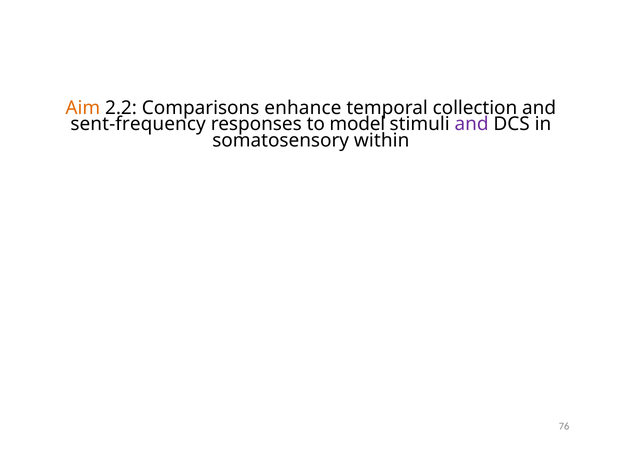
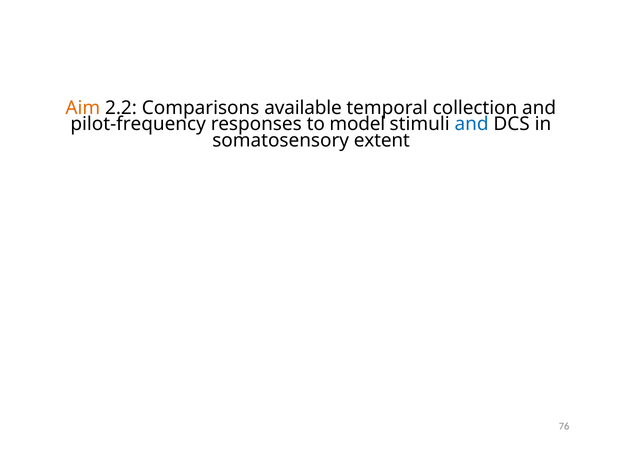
enhance: enhance -> available (303, 108)
sent-frequency: sent-frequency -> pilot-frequency (138, 124)
and colour: purple -> blue (472, 124)
within: within -> extent (382, 141)
